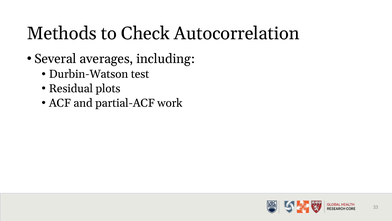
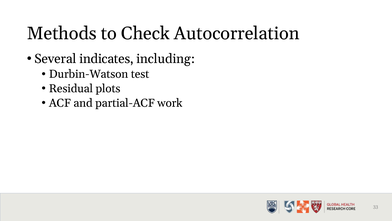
averages: averages -> indicates (106, 59)
